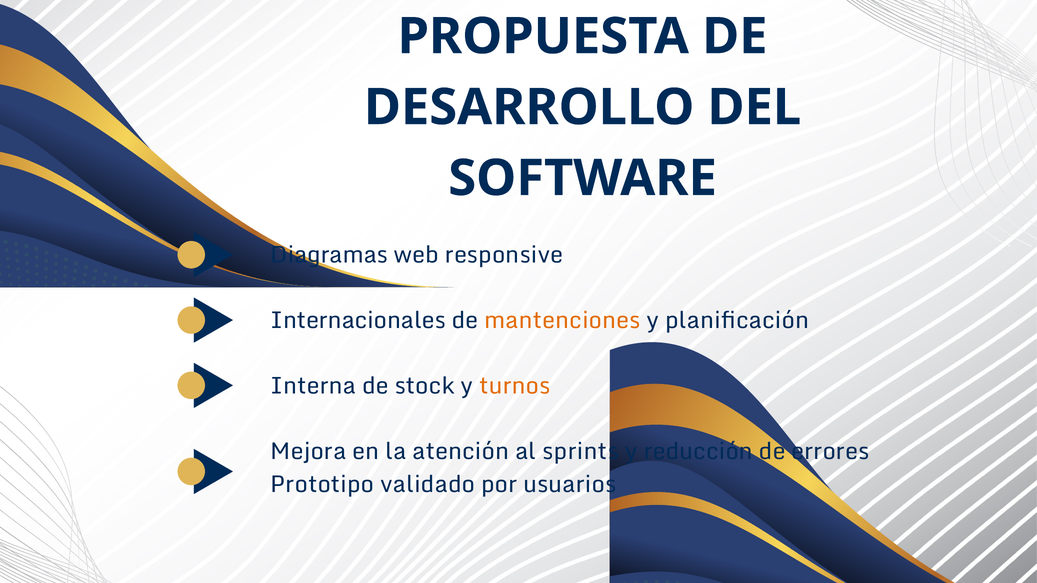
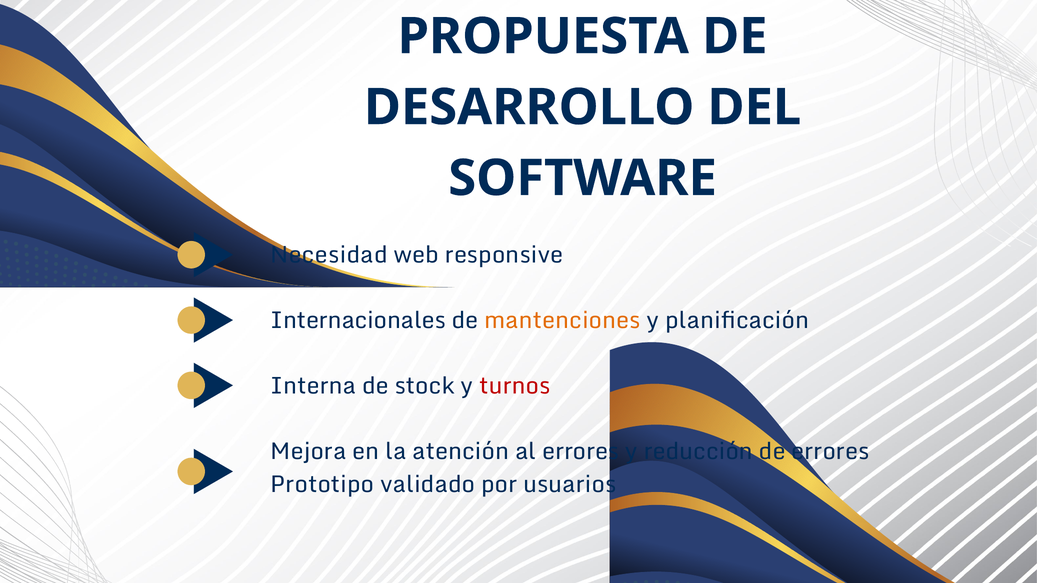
Diagramas: Diagramas -> Necesidad (329, 255)
turnos colour: orange -> red (515, 386)
al sprints: sprints -> errores (581, 452)
